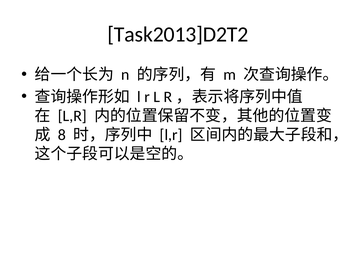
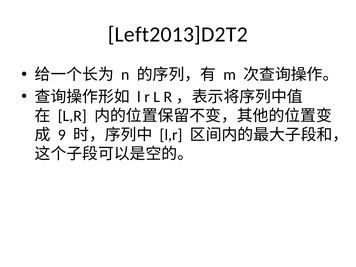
Task2013]D2T2: Task2013]D2T2 -> Left2013]D2T2 (178, 34)
8: 8 -> 9 (62, 135)
